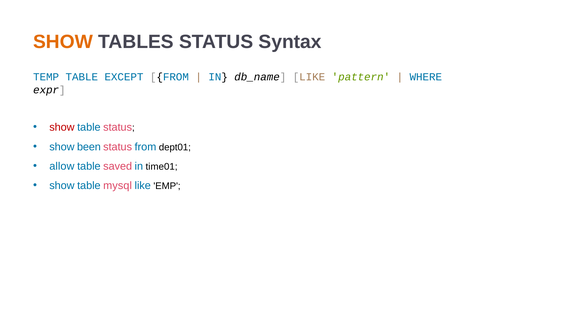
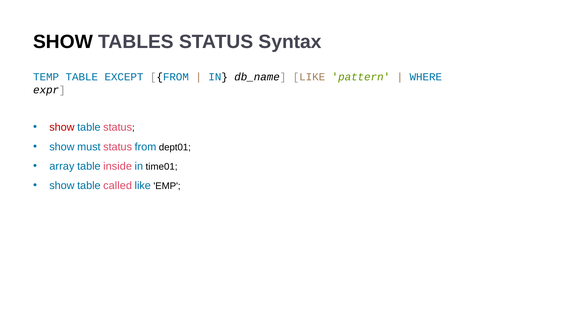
SHOW colour: orange -> black (63, 42)
been: been -> must (89, 147)
allow: allow -> array (62, 167)
saved: saved -> inside (118, 167)
mysql: mysql -> called (118, 186)
